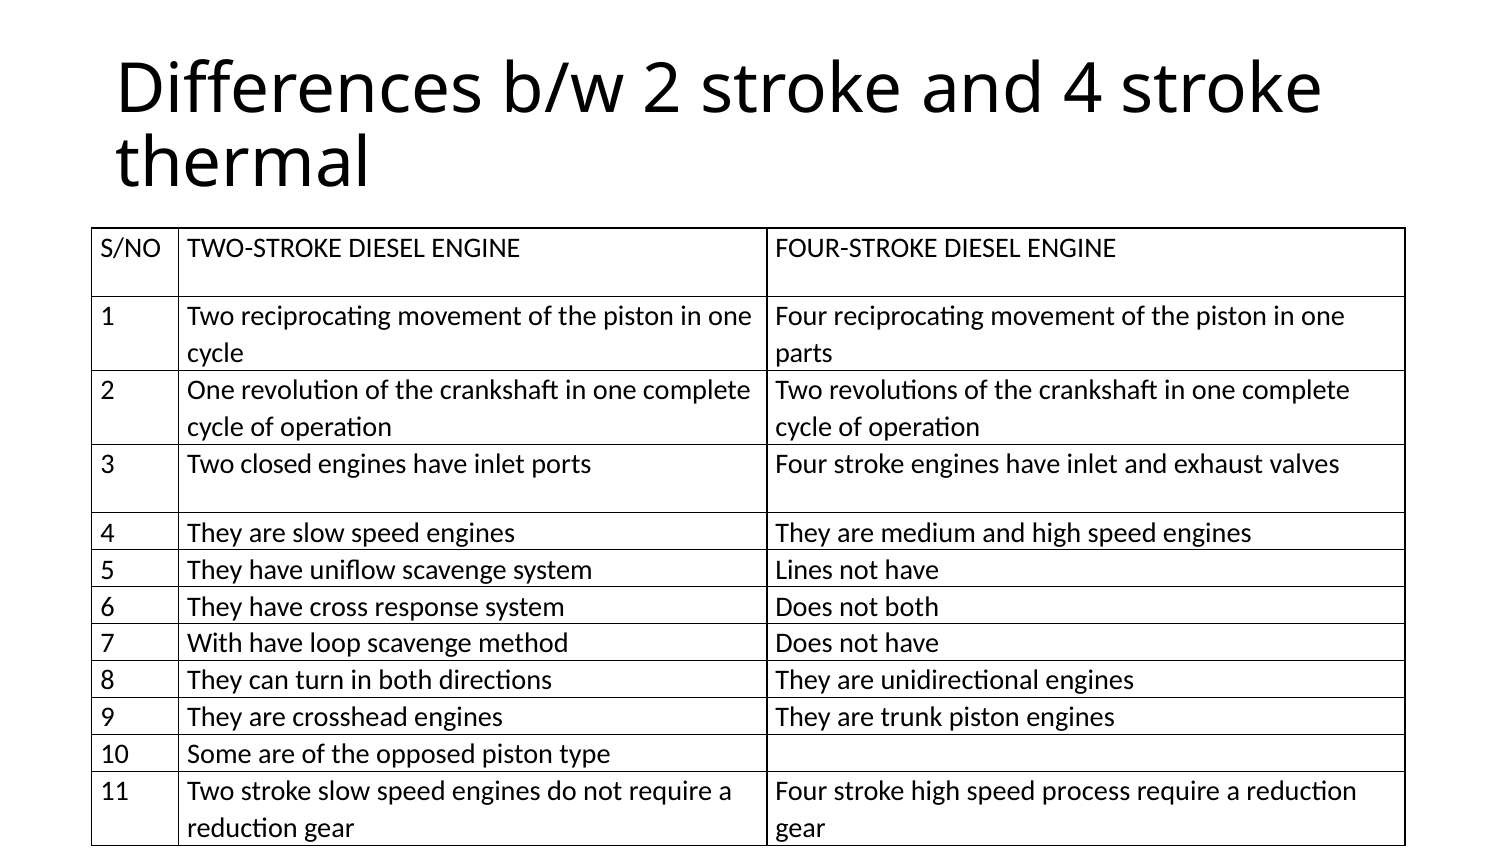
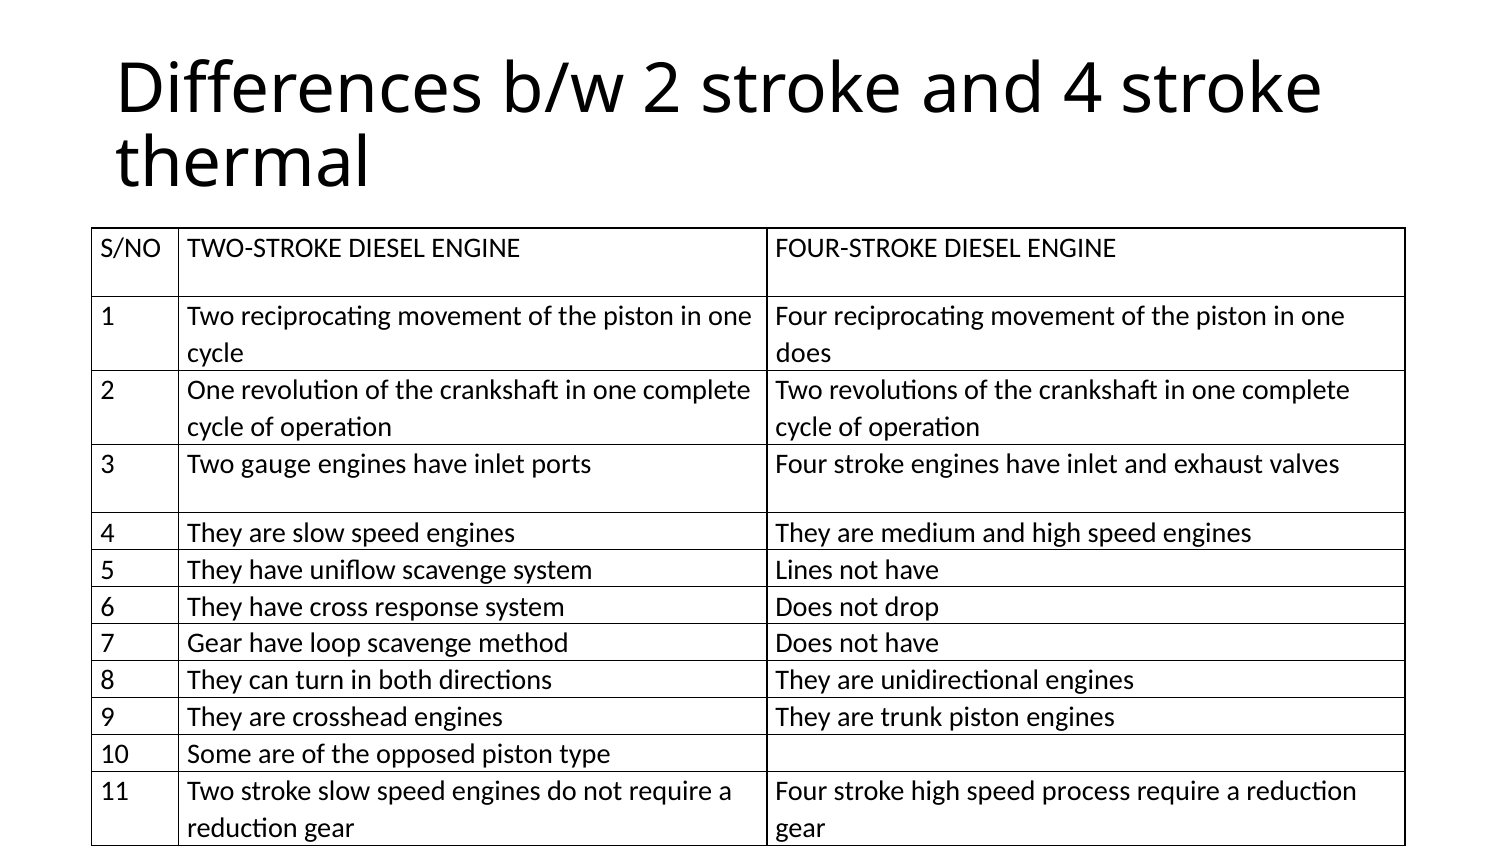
parts: parts -> does (804, 353)
closed: closed -> gauge (276, 464)
not both: both -> drop (912, 607)
7 With: With -> Gear (215, 644)
